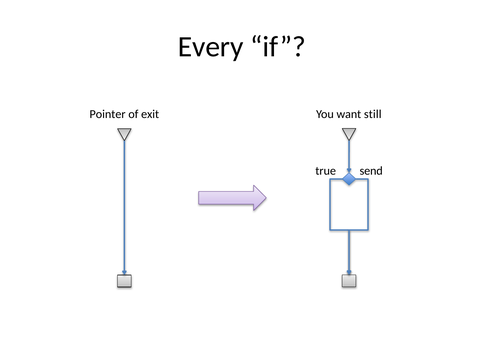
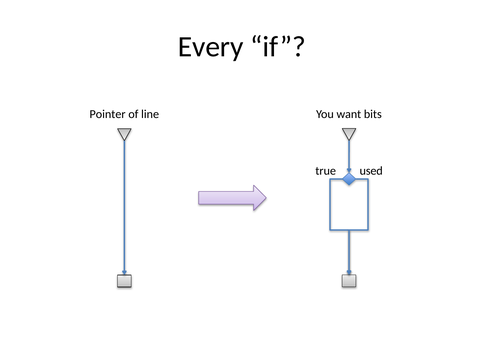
exit: exit -> line (150, 114)
still: still -> bits (373, 114)
send: send -> used (371, 171)
